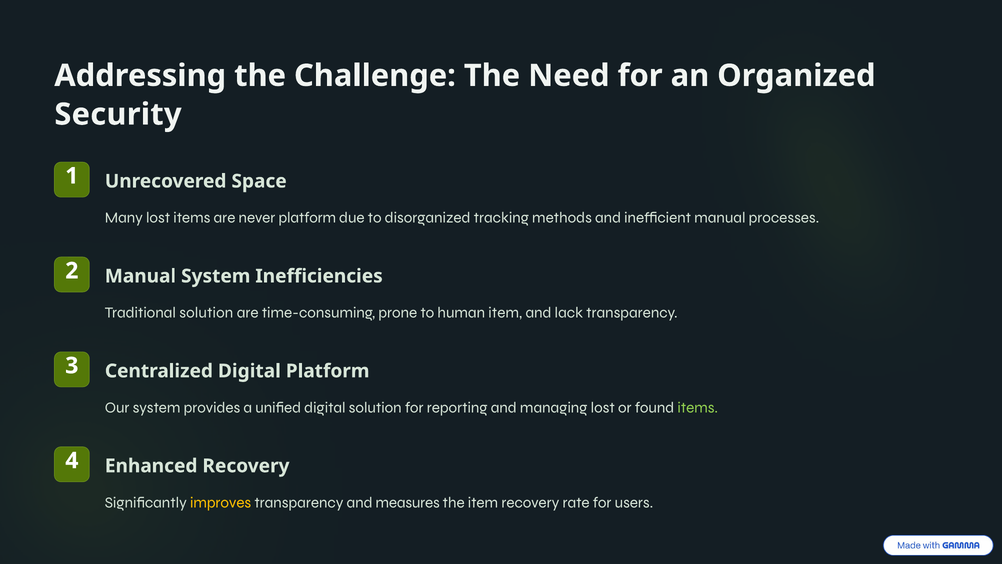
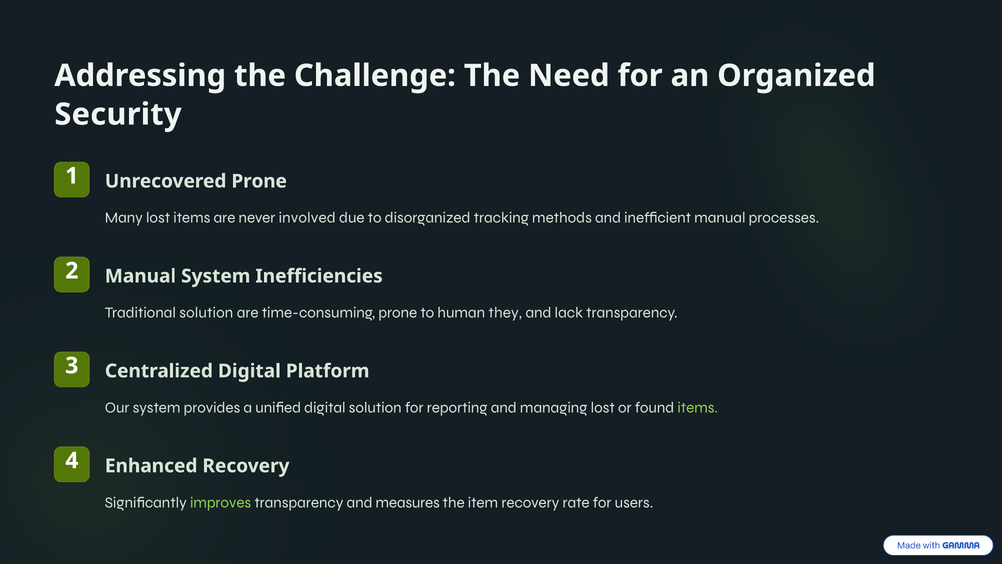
Unrecovered Space: Space -> Prone (259, 181)
never platform: platform -> involved (307, 218)
human item: item -> they (505, 312)
improves colour: yellow -> light green (221, 502)
